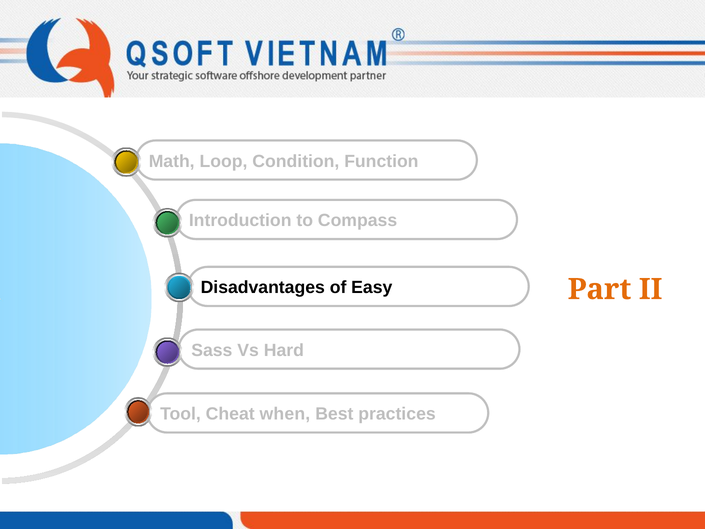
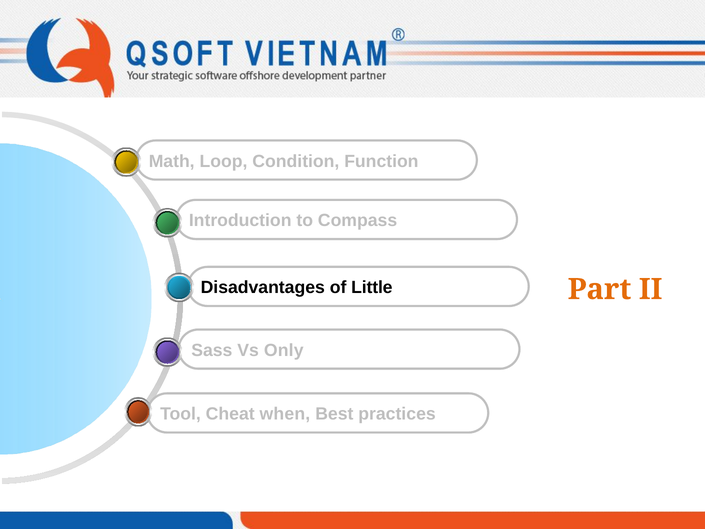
Easy: Easy -> Little (372, 288)
Hard: Hard -> Only (284, 350)
